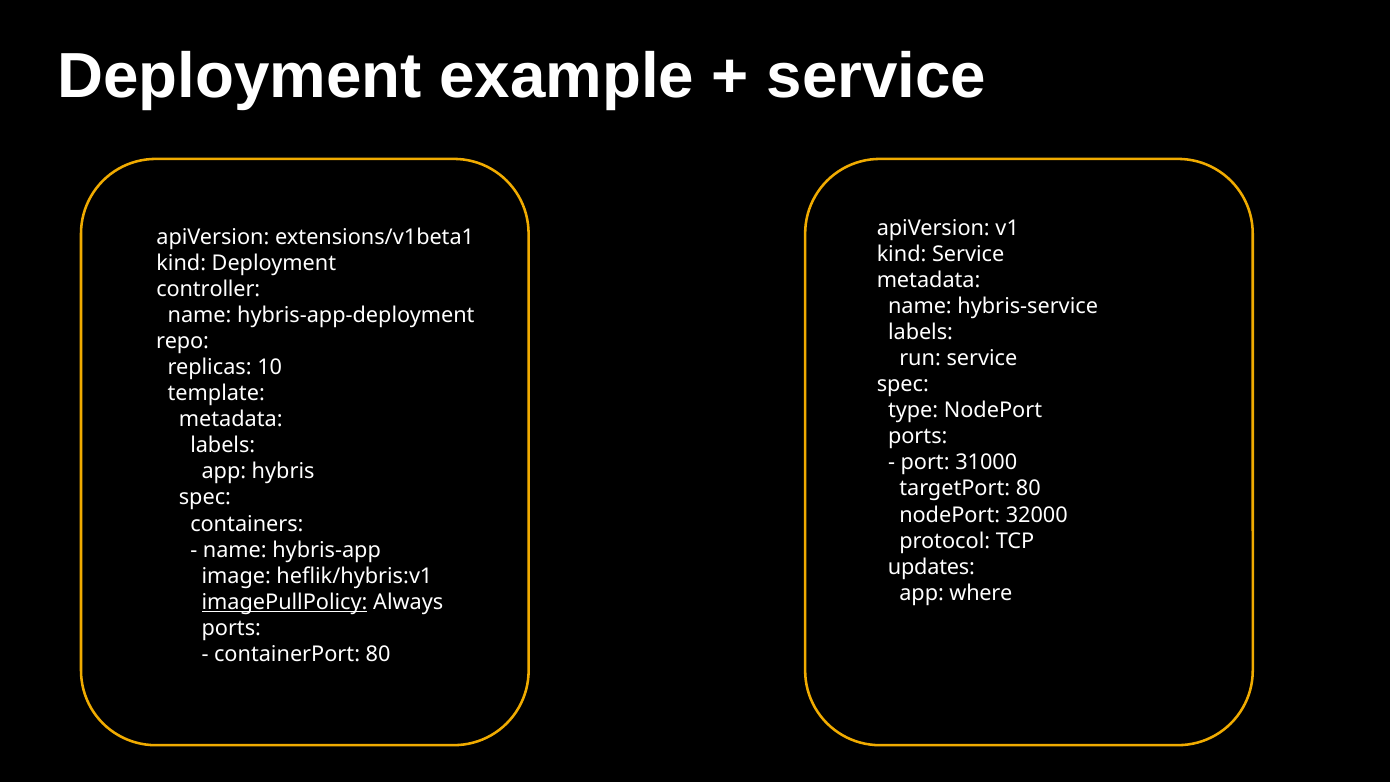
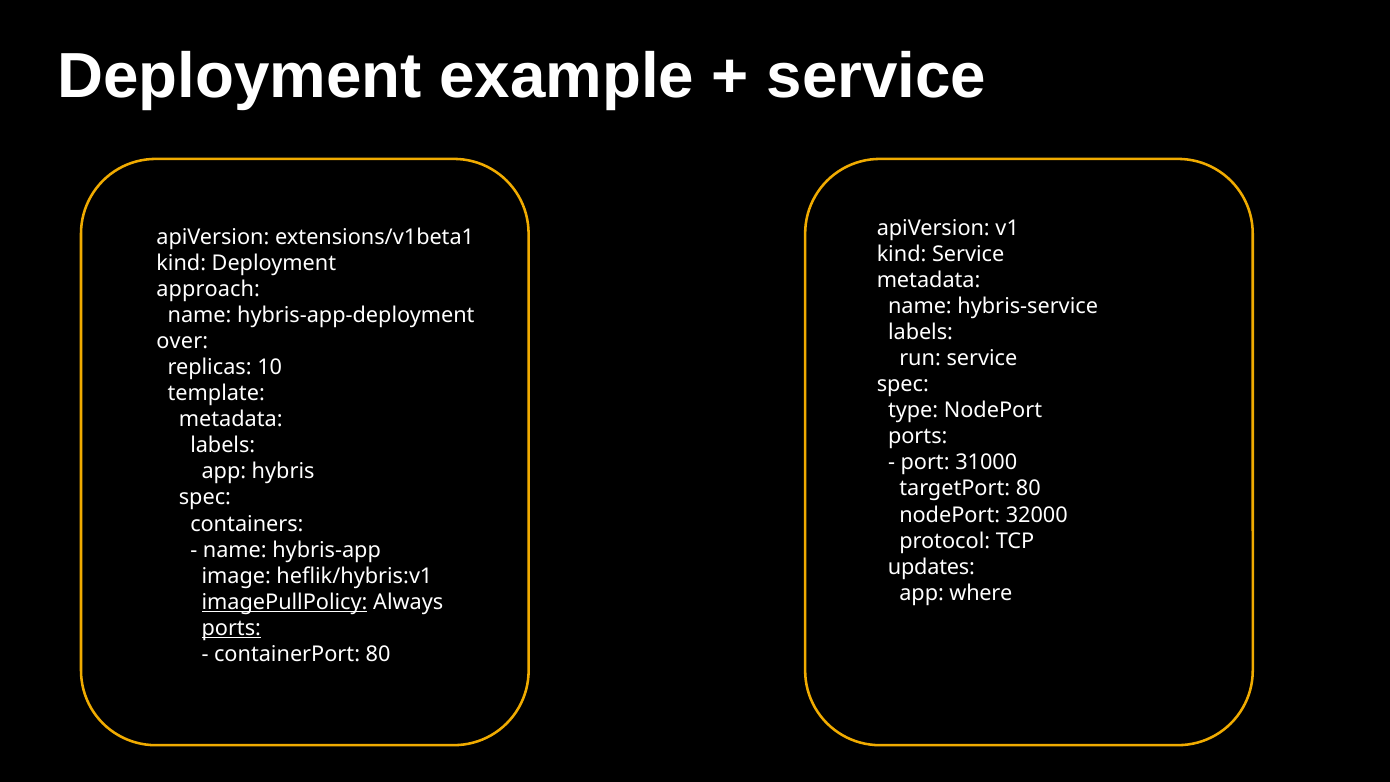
controller: controller -> approach (208, 289)
repo: repo -> over (182, 341)
ports underline: none -> present (231, 628)
